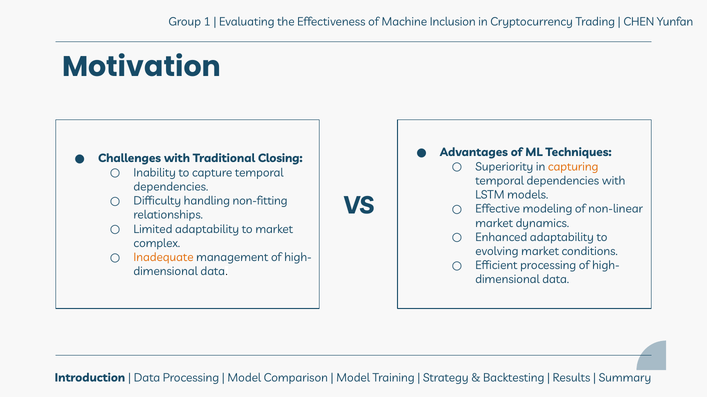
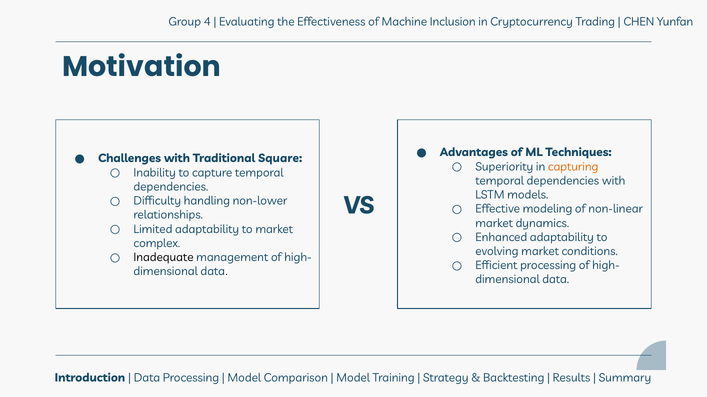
1: 1 -> 4 (207, 22)
Closing: Closing -> Square (280, 159)
non-fitting: non-fitting -> non-lower (260, 201)
Inadequate colour: orange -> black (164, 258)
